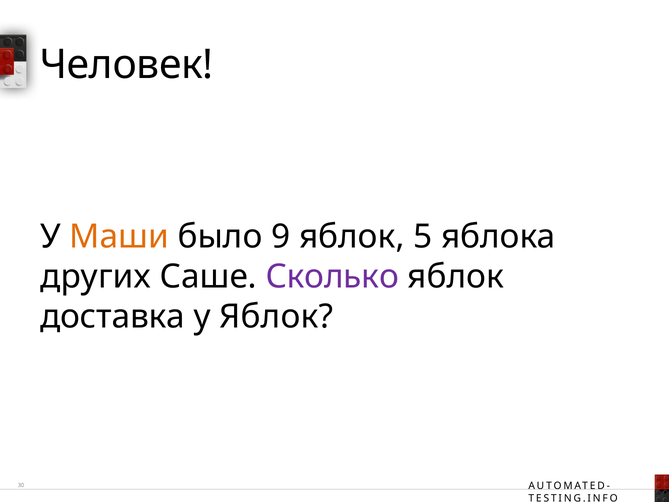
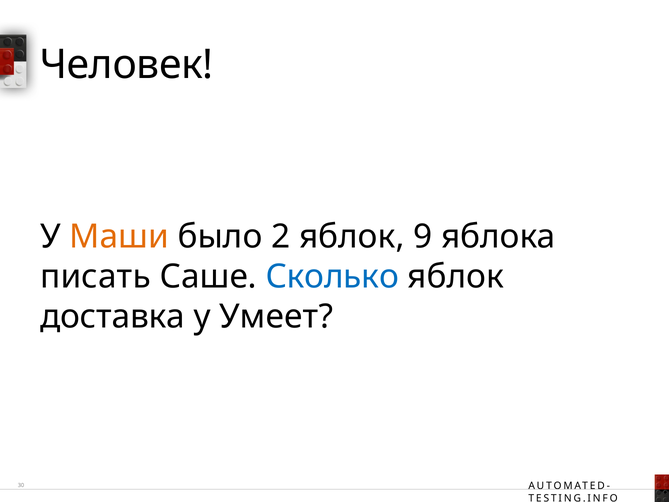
9: 9 -> 2 (281, 236)
5: 5 -> 9 (423, 236)
других: других -> писать (95, 277)
Сколько colour: purple -> blue (332, 277)
у Яблок: Яблок -> Умеет (276, 317)
